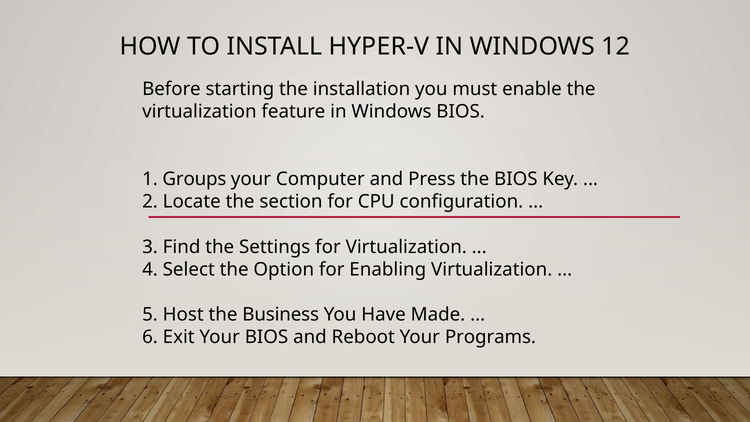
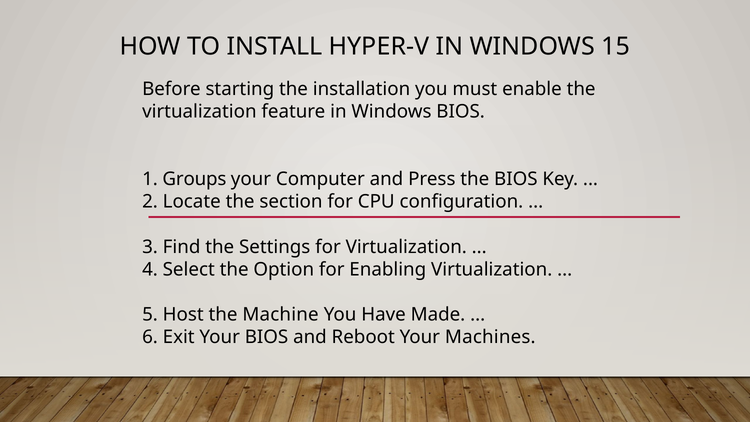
12: 12 -> 15 (616, 47)
Business: Business -> Machine (281, 314)
Programs: Programs -> Machines (490, 337)
